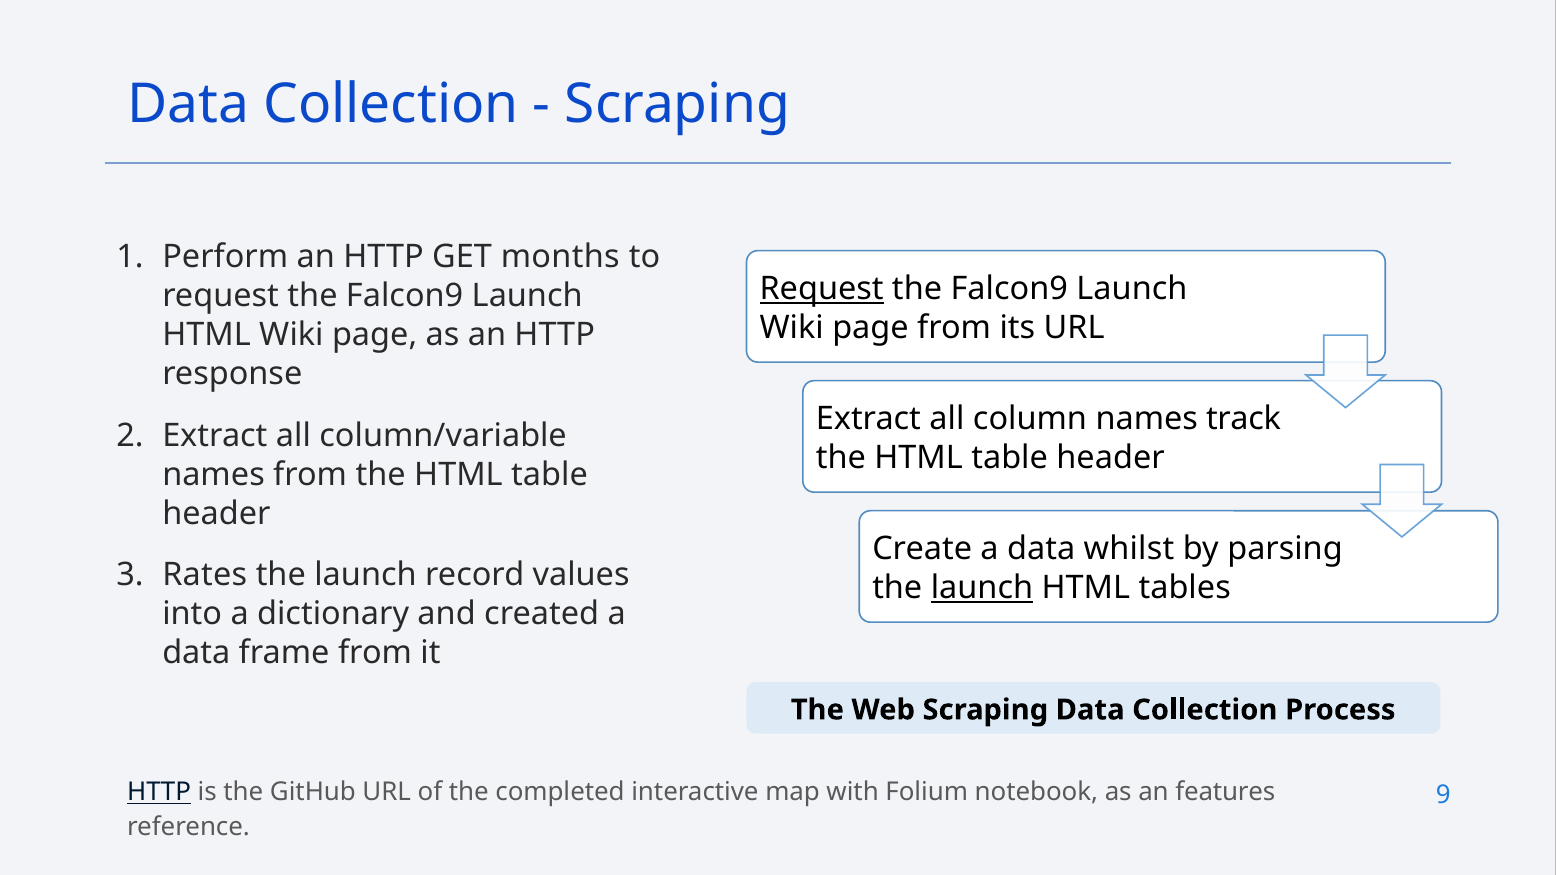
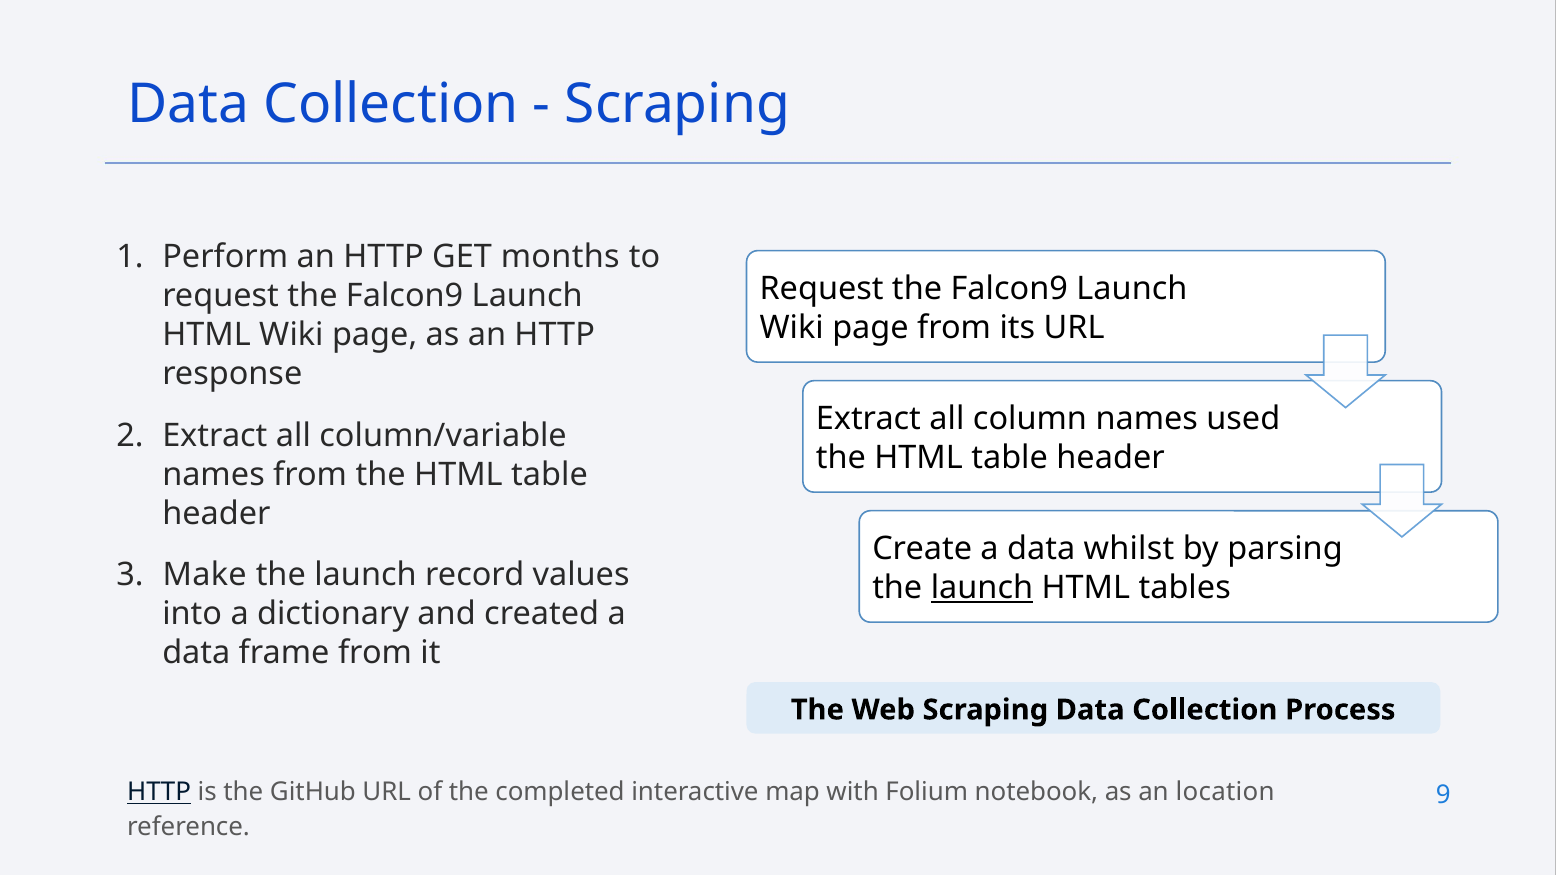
Request underline: present -> none (822, 289)
track: track -> used (1243, 419)
Rates: Rates -> Make (205, 575)
features: features -> location (1225, 792)
